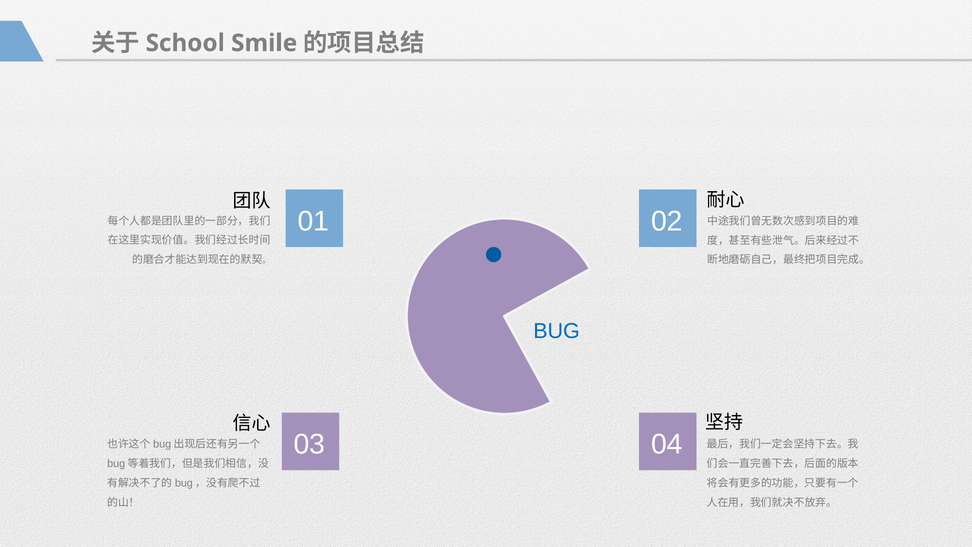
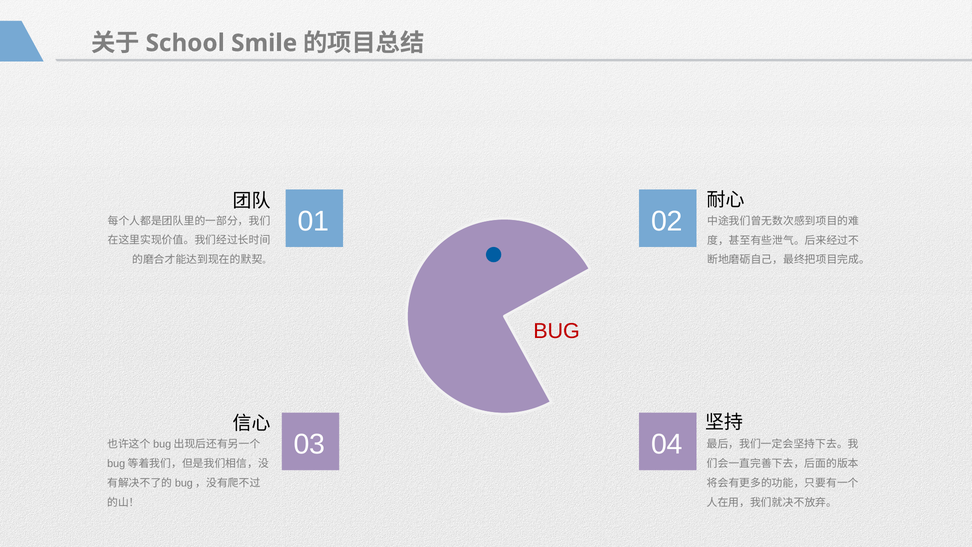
BUG colour: blue -> red (557, 331)
